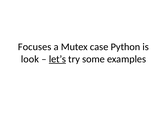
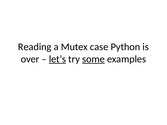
Focuses: Focuses -> Reading (35, 47)
look: look -> over (30, 59)
some underline: none -> present (93, 59)
